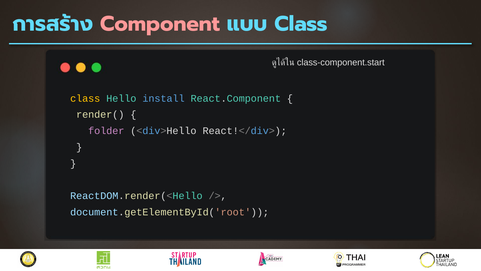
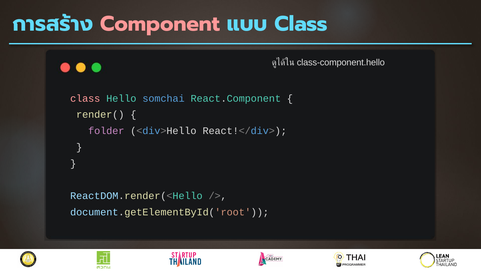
class-component.start: class-component.start -> class-component.hello (341, 62)
class colour: yellow -> pink (85, 98)
install: install -> somchai (164, 98)
